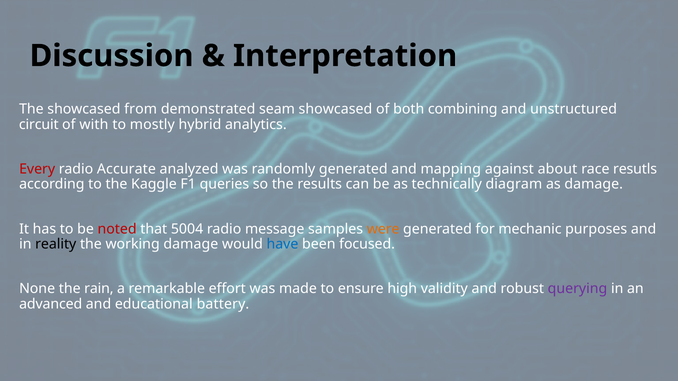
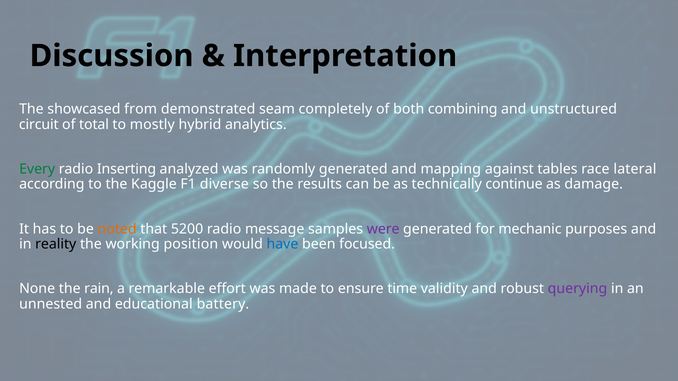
seam showcased: showcased -> completely (335, 109)
with: with -> total (94, 124)
Every colour: red -> green (37, 169)
Accurate: Accurate -> Inserting (127, 169)
about: about -> tables (558, 169)
resutls: resutls -> lateral (635, 169)
queries: queries -> diverse (224, 184)
diagram: diagram -> continue (514, 184)
noted colour: red -> orange (117, 229)
5004: 5004 -> 5200 (187, 229)
were colour: orange -> purple (383, 229)
working damage: damage -> position (191, 244)
high: high -> time (402, 289)
advanced: advanced -> unnested (51, 304)
